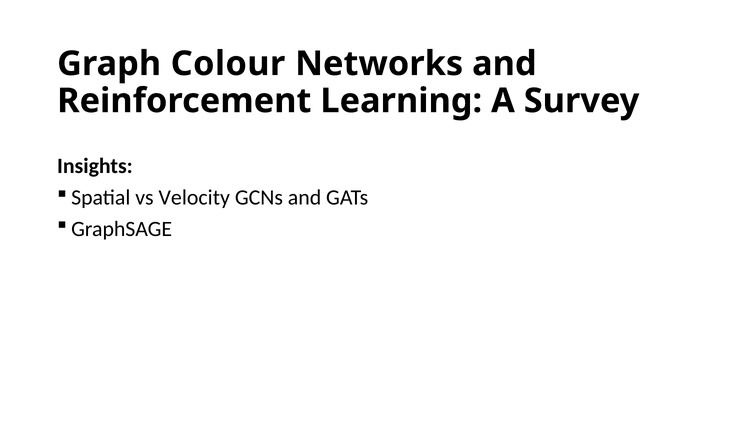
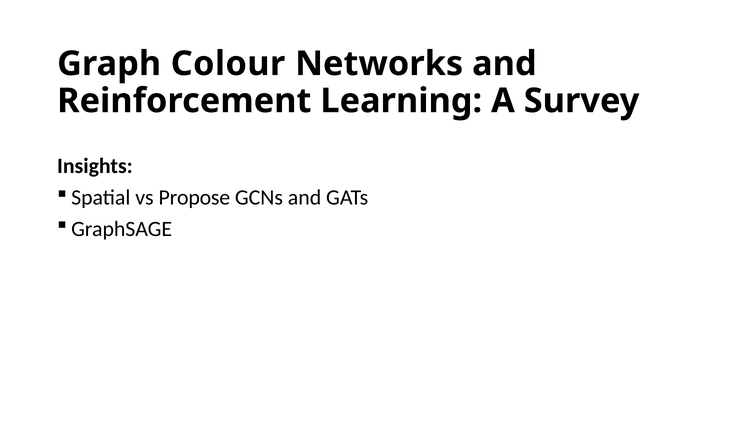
Velocity: Velocity -> Propose (194, 198)
